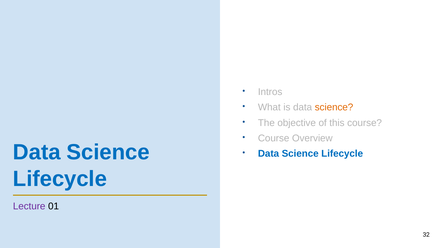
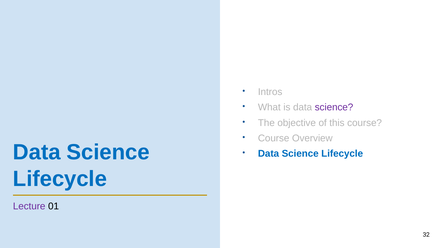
science colour: orange -> purple (334, 107)
